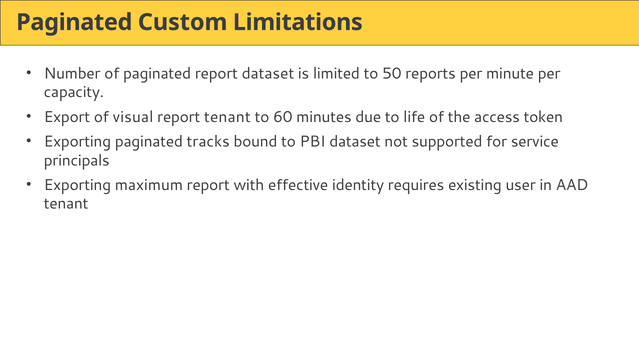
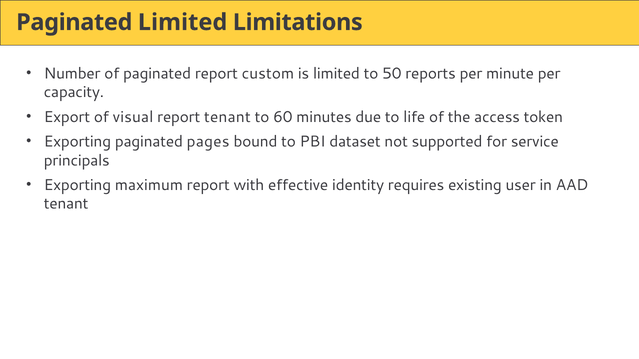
Paginated Custom: Custom -> Limited (183, 22)
report dataset: dataset -> custom (268, 74)
tracks: tracks -> pages (208, 142)
